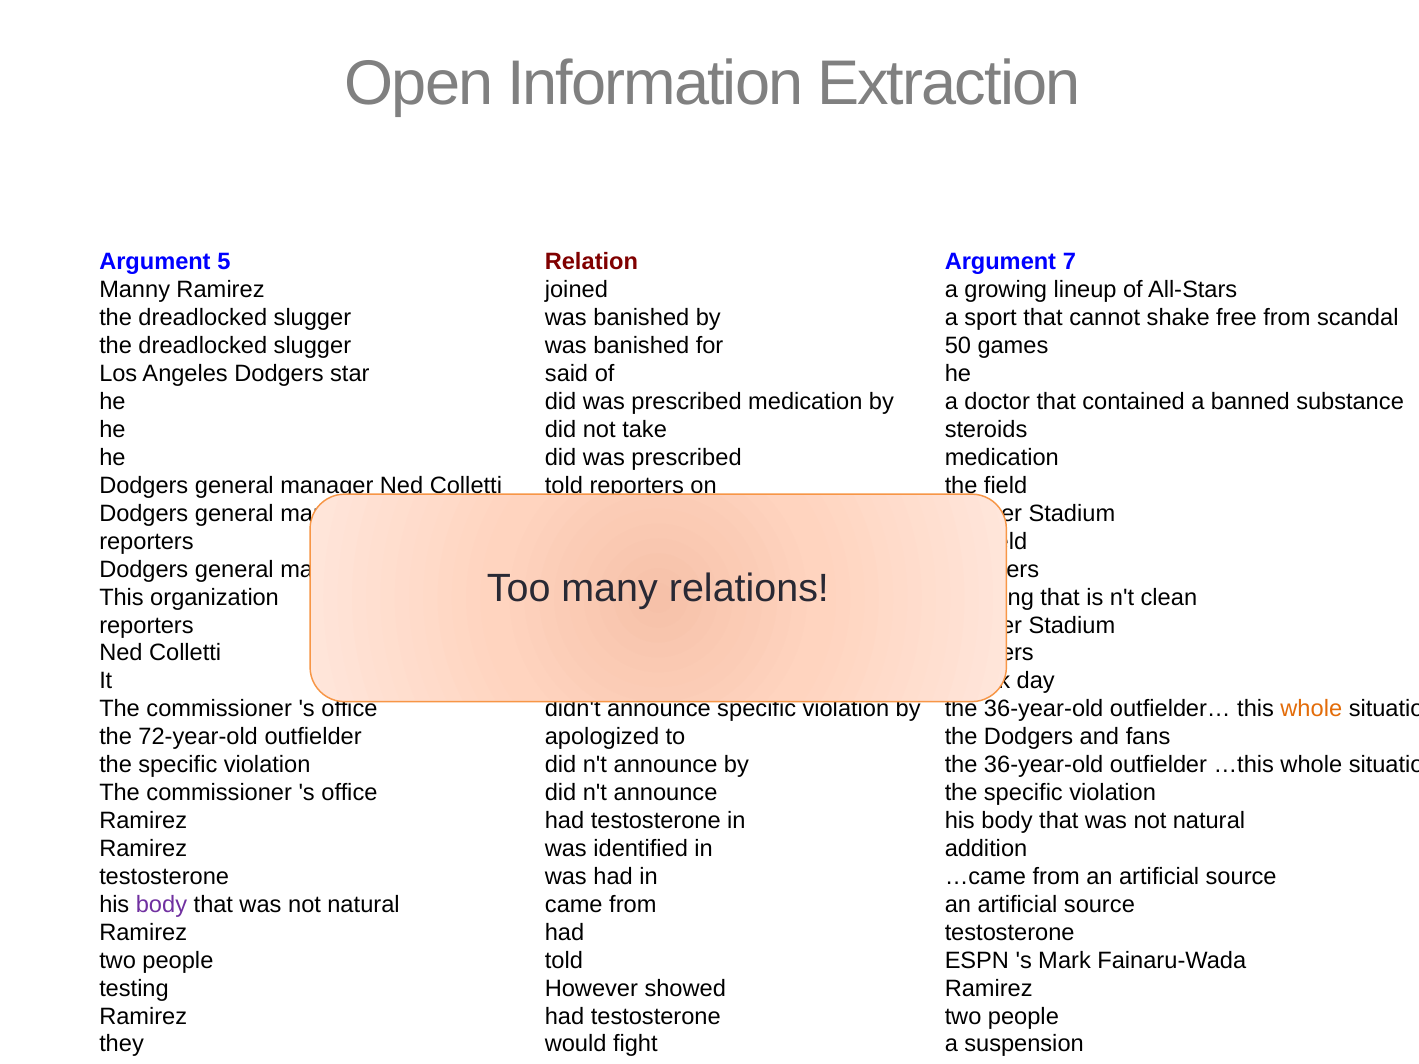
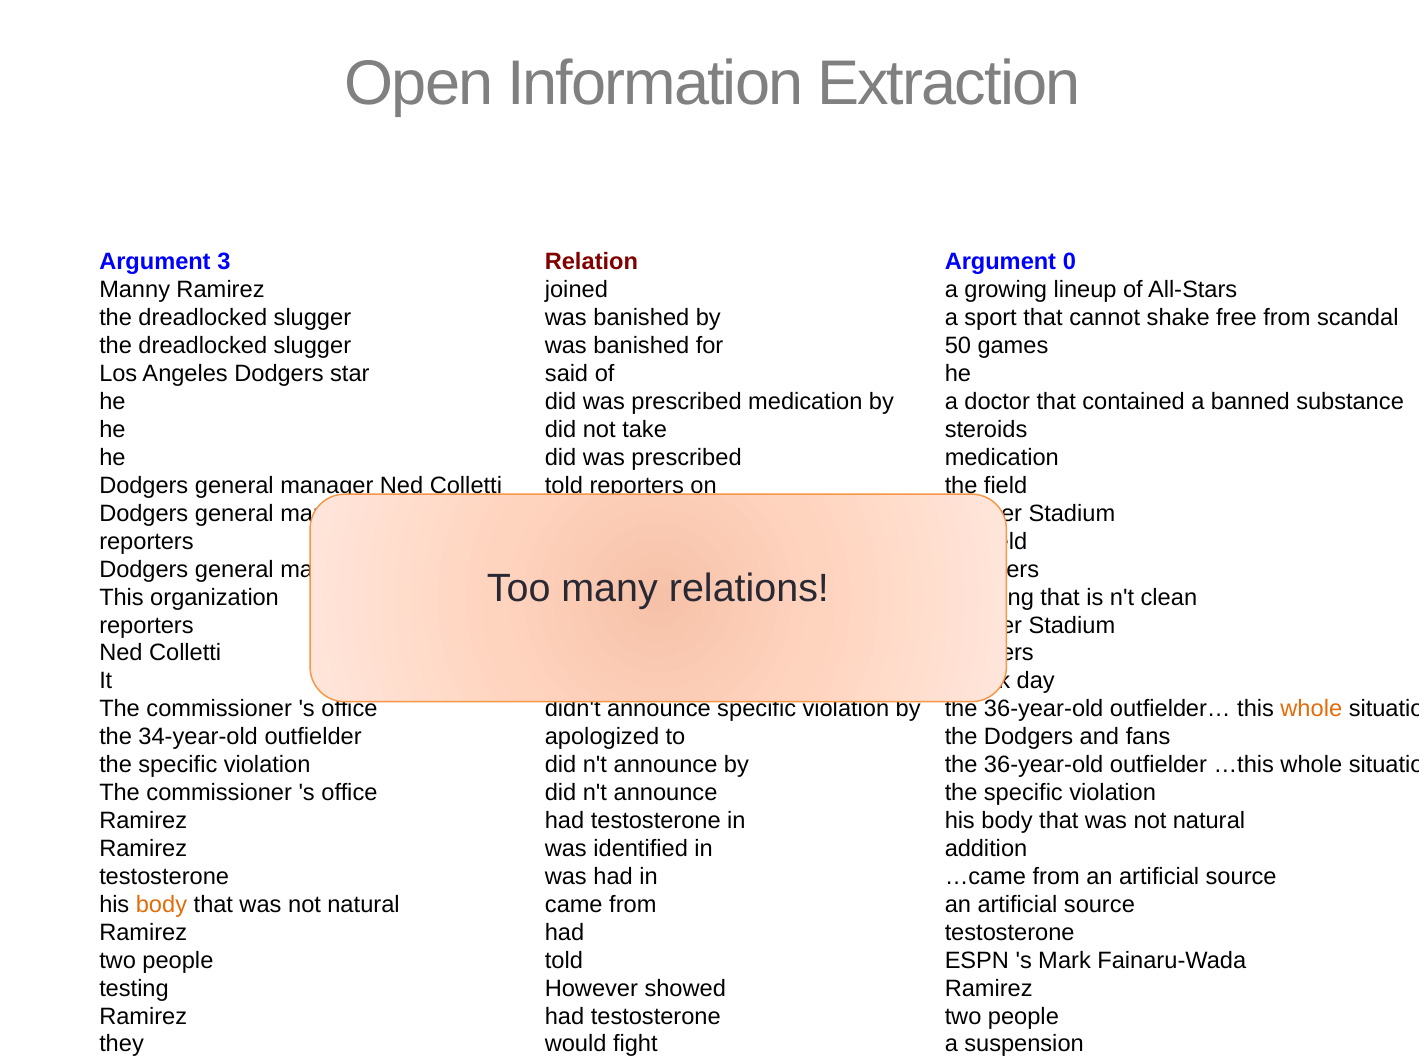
5: 5 -> 3 (224, 262)
7: 7 -> 0 (1069, 262)
72-year-old: 72-year-old -> 34-year-old (198, 737)
body colour: purple -> orange (161, 905)
